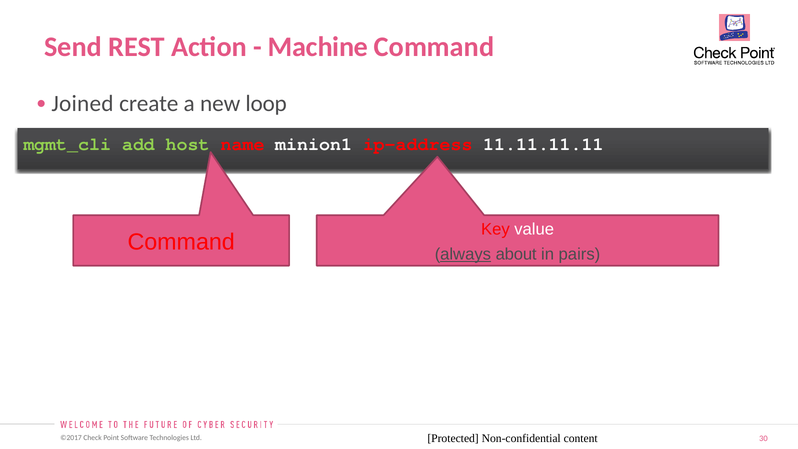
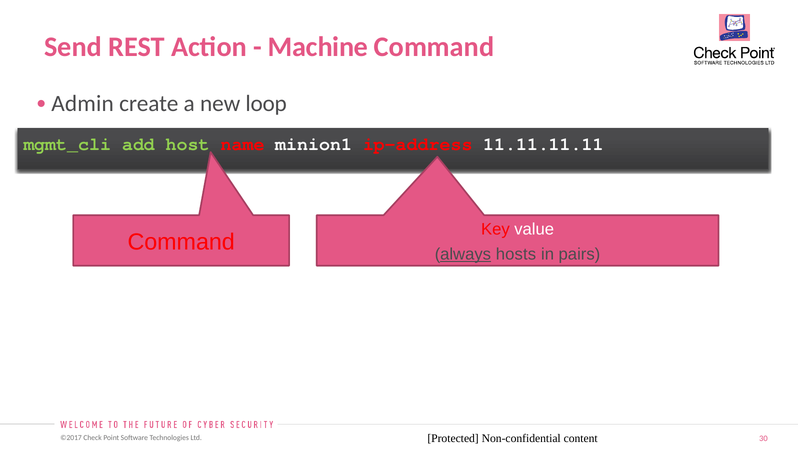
Joined: Joined -> Admin (83, 103)
about: about -> hosts (516, 254)
